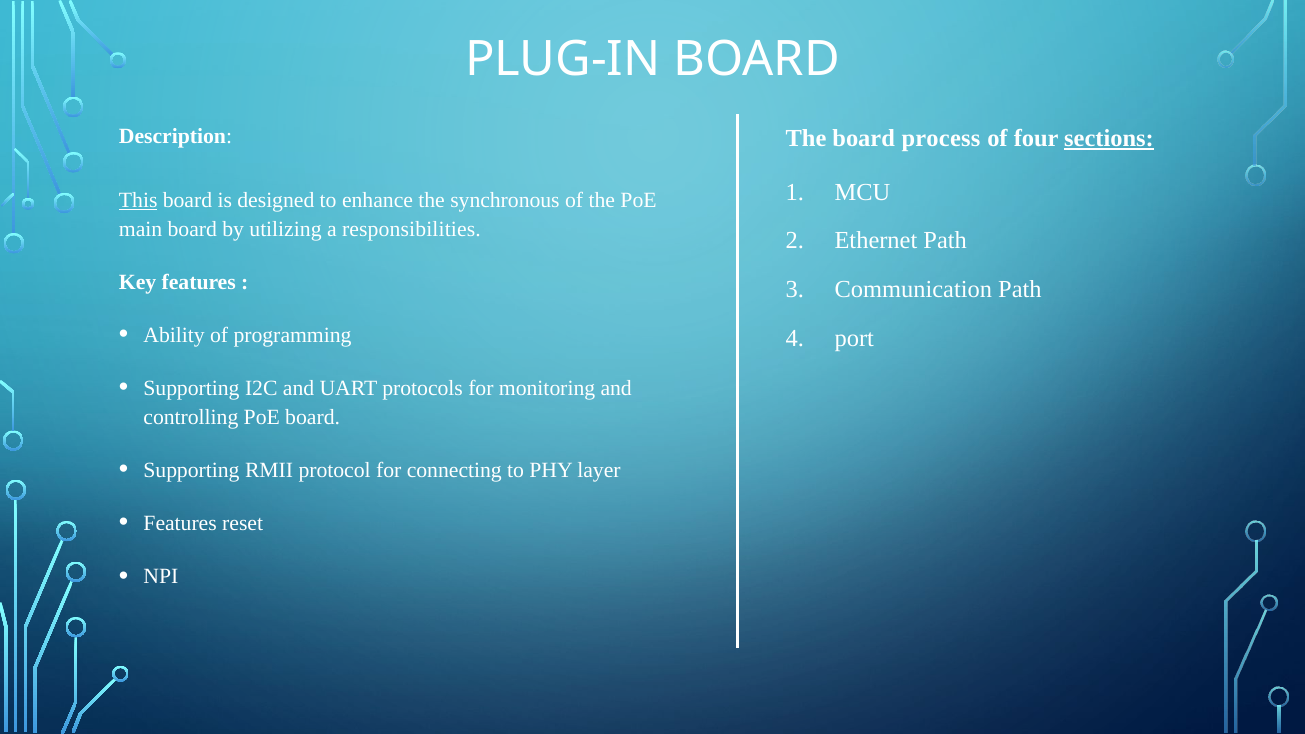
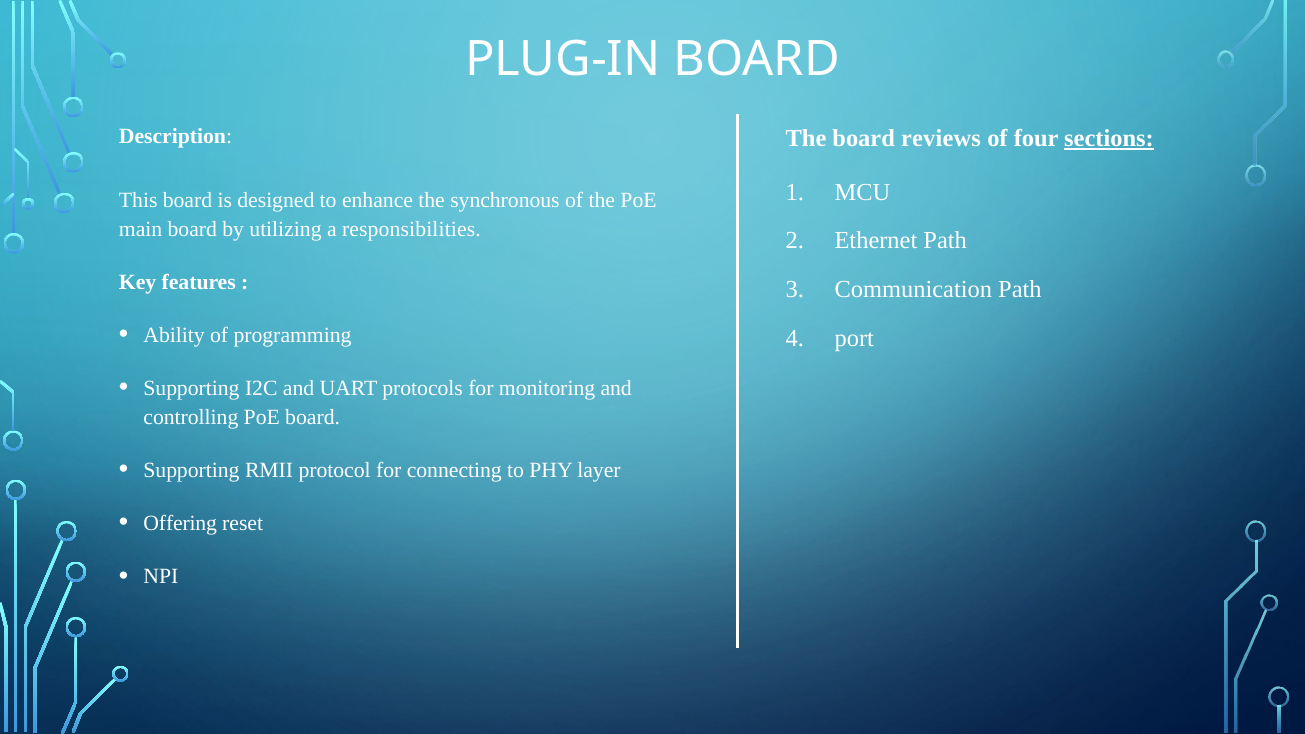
process: process -> reviews (941, 138)
This underline: present -> none (138, 200)
Features: Features -> Offering (180, 523)
